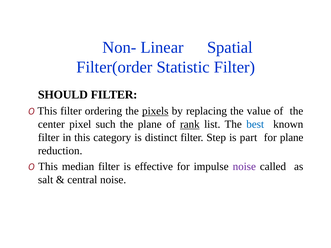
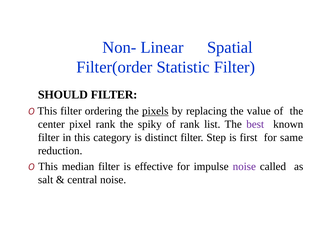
pixel such: such -> rank (106, 124)
the plane: plane -> spiky (150, 124)
rank underline: present -> none (190, 124)
best colour: blue -> purple (255, 124)
part: part -> first (249, 138)
for plane: plane -> same (292, 138)
